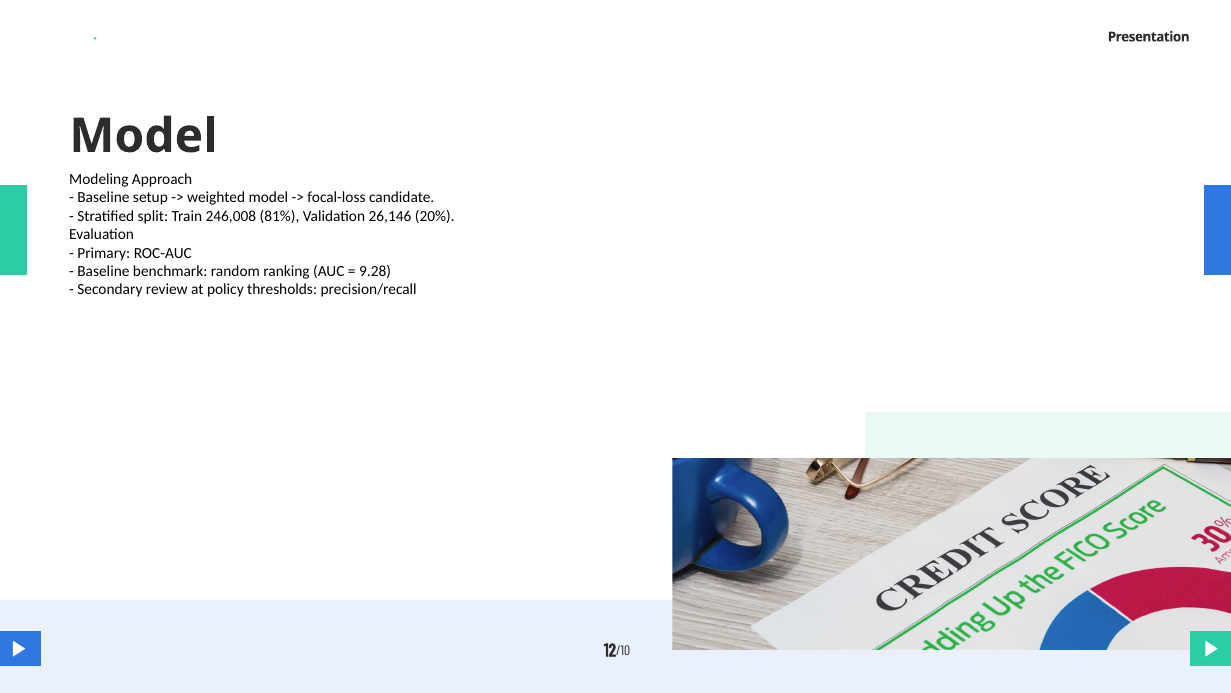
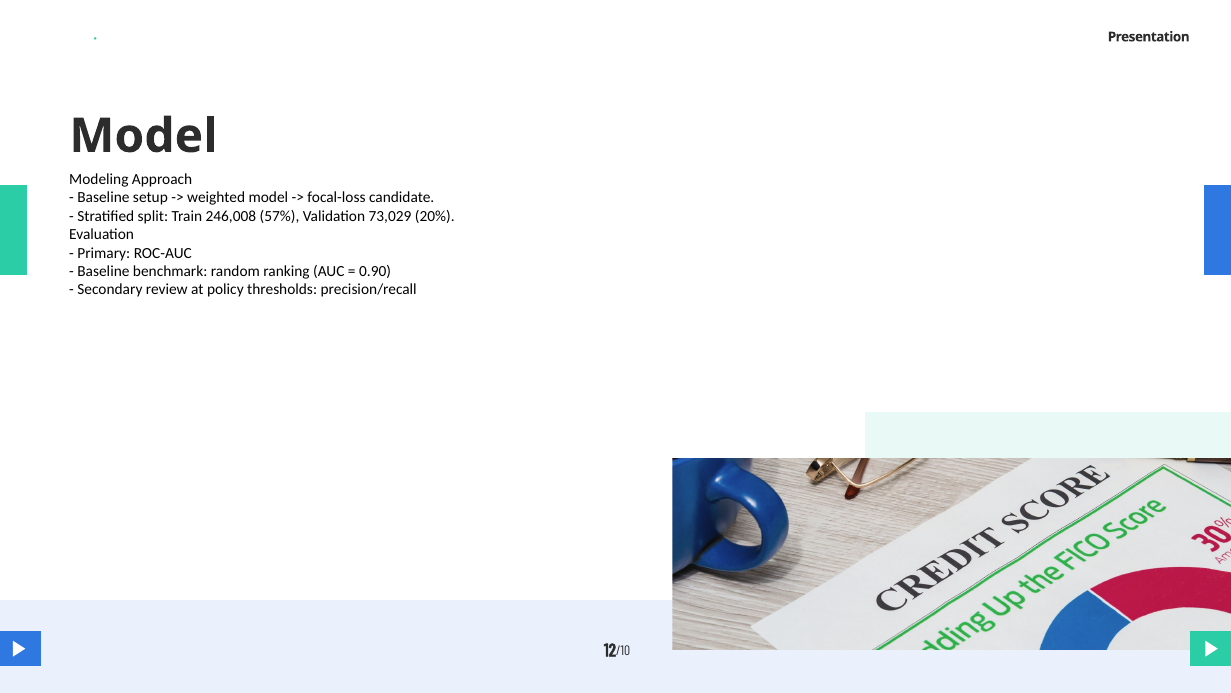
81%: 81% -> 57% (280, 216)
26,146: 26,146 -> 73,029 (390, 216)
9.28: 9.28 -> 0.90 (375, 271)
